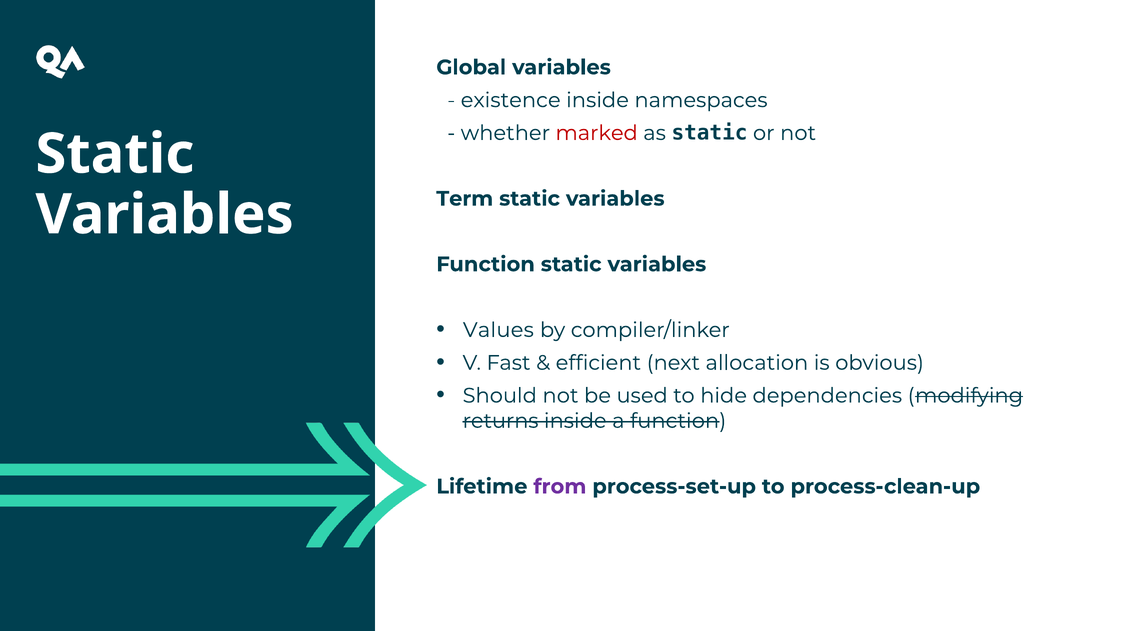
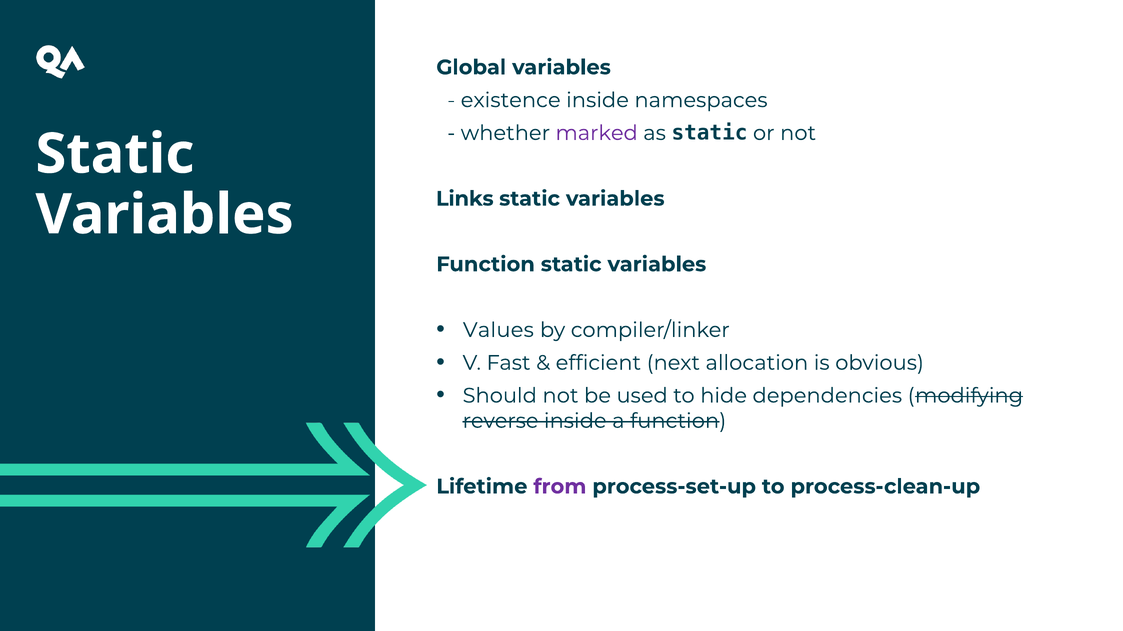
marked colour: red -> purple (597, 133)
Term: Term -> Links (465, 199)
returns: returns -> reverse (501, 421)
